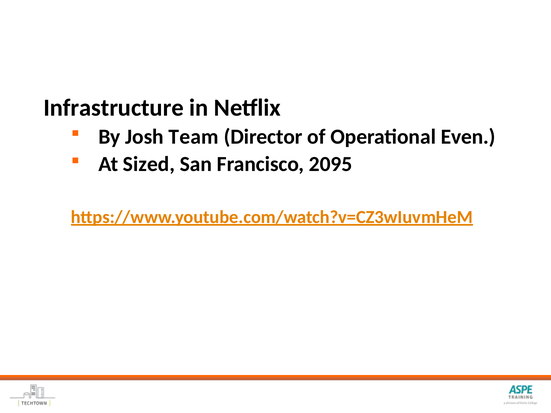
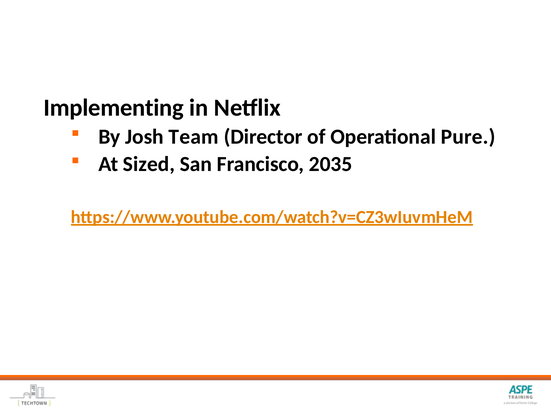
Infrastructure: Infrastructure -> Implementing (114, 108)
Even: Even -> Pure (468, 137)
2095: 2095 -> 2035 (331, 164)
